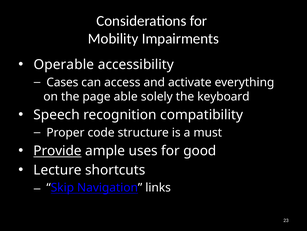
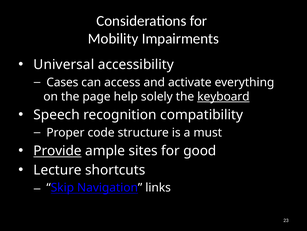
Operable: Operable -> Universal (64, 64)
able: able -> help (126, 96)
keyboard underline: none -> present (223, 96)
uses: uses -> sites (143, 150)
